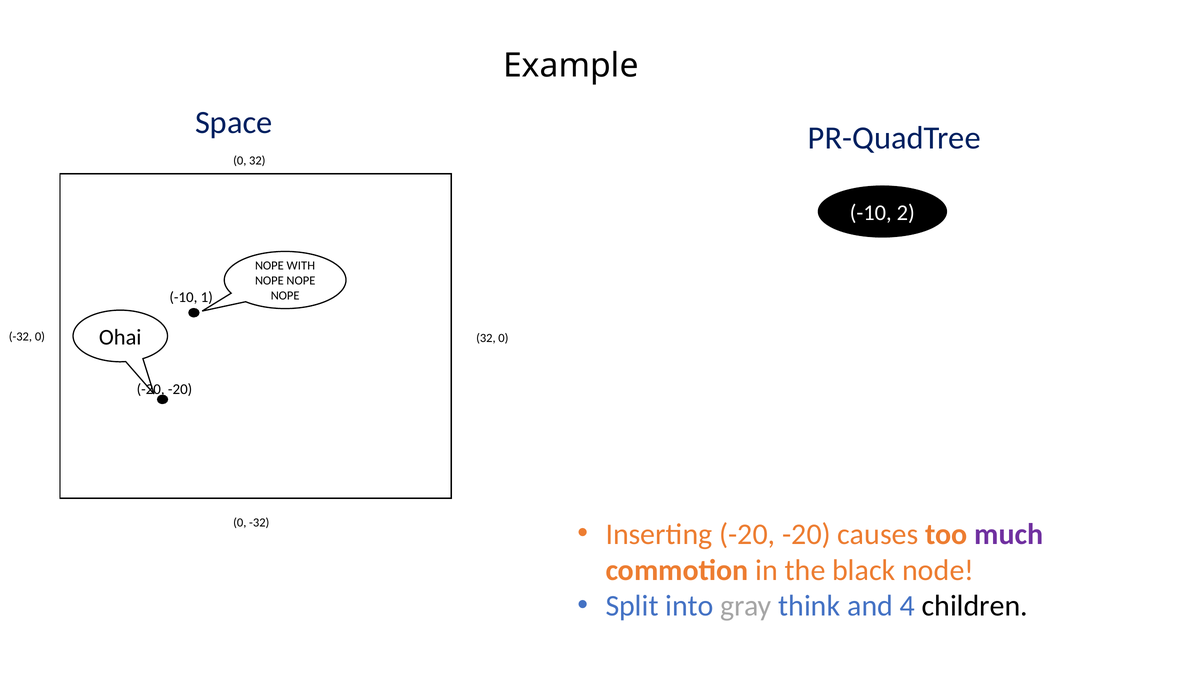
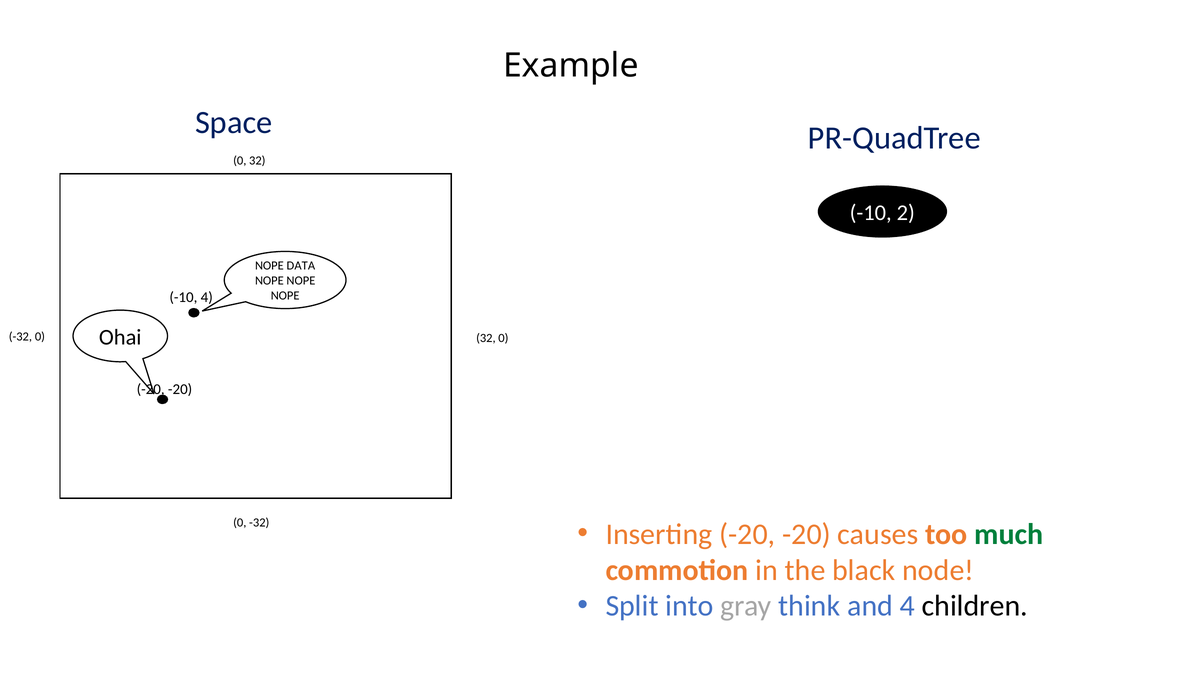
WITH: WITH -> DATA (301, 266)
-10 1: 1 -> 4 (207, 298)
much colour: purple -> green (1009, 535)
